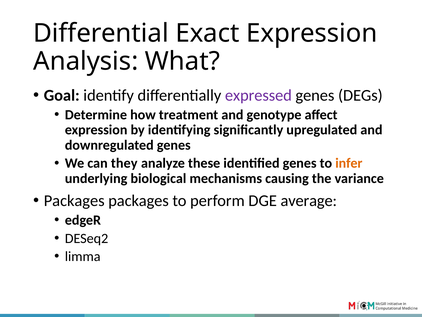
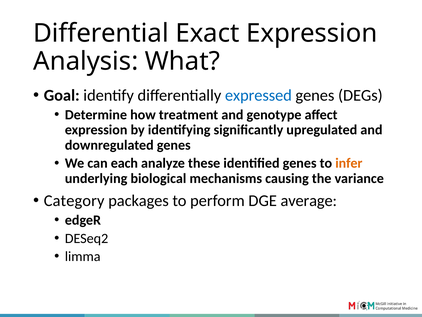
expressed colour: purple -> blue (258, 95)
they: they -> each (124, 163)
Packages: Packages -> Category (74, 200)
